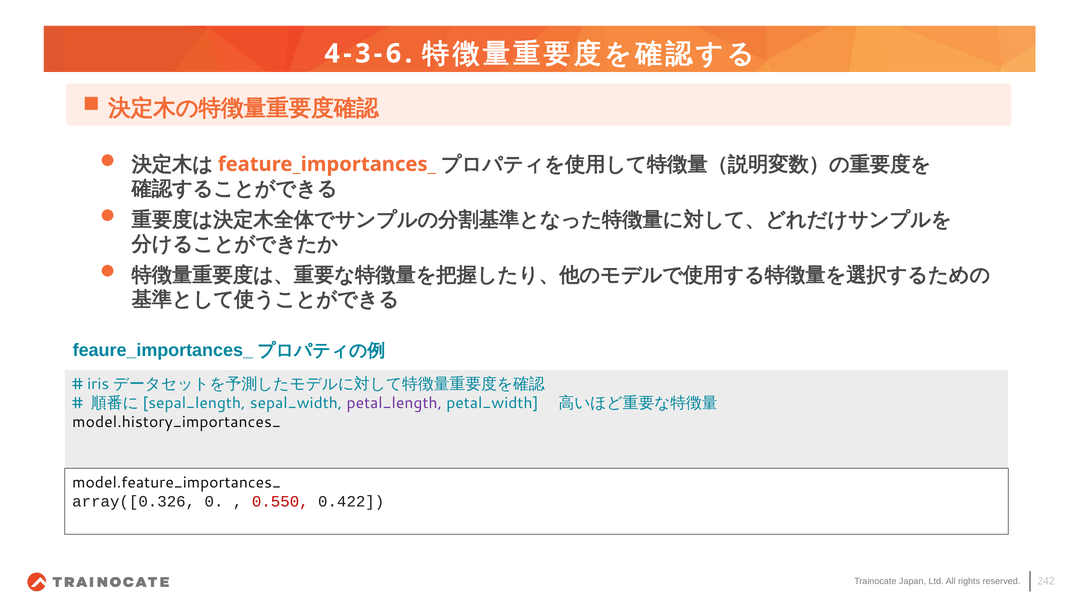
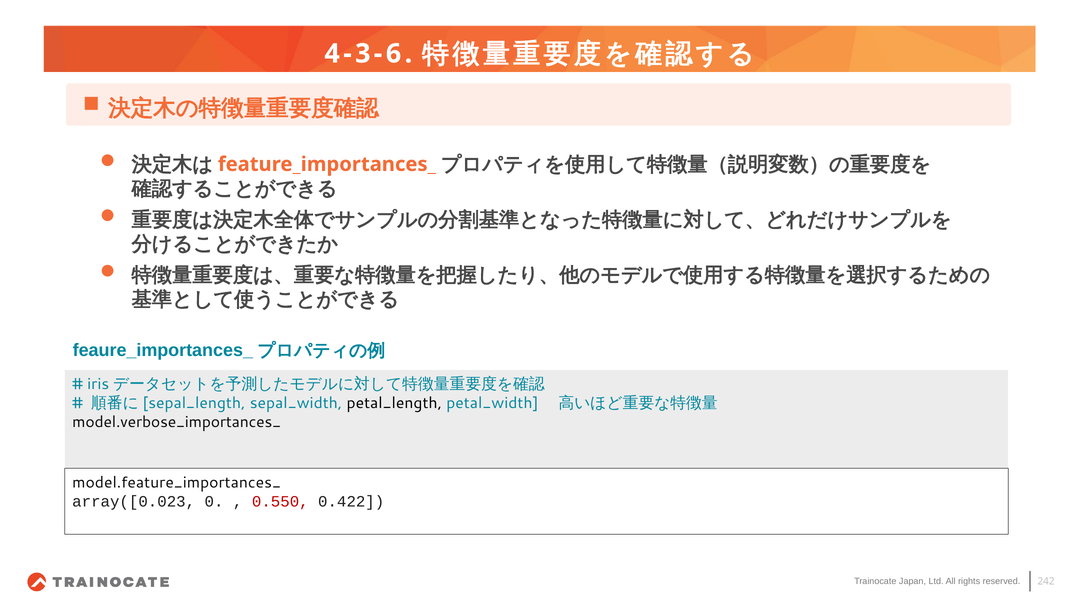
petal_length colour: purple -> black (394, 403)
model.history_importances_: model.history_importances_ -> model.verbose_importances_ (177, 422)
array([0.326: array([0.326 -> array([0.023 (134, 501)
